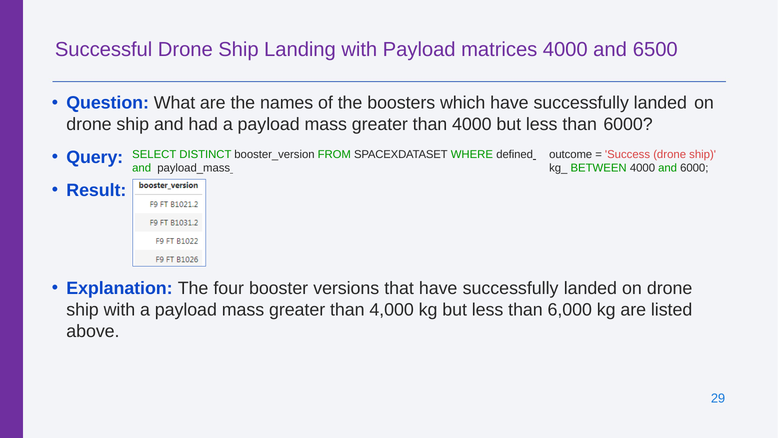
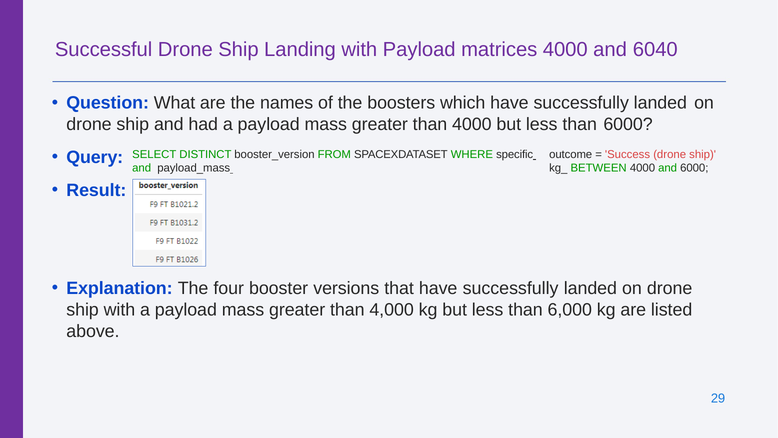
6500: 6500 -> 6040 (655, 49)
defined: defined -> specific (515, 154)
